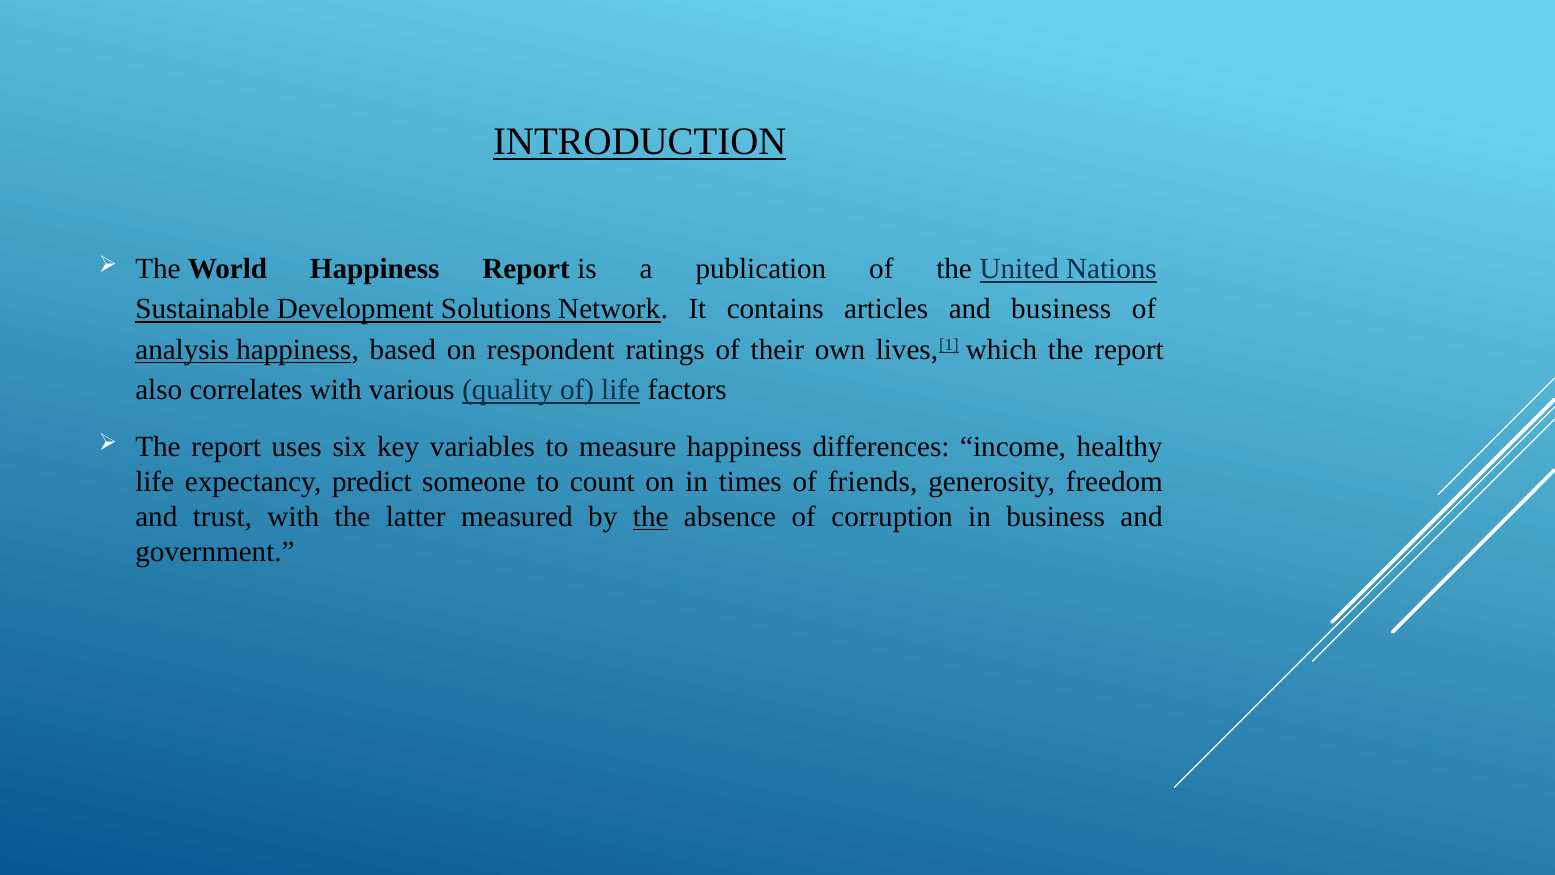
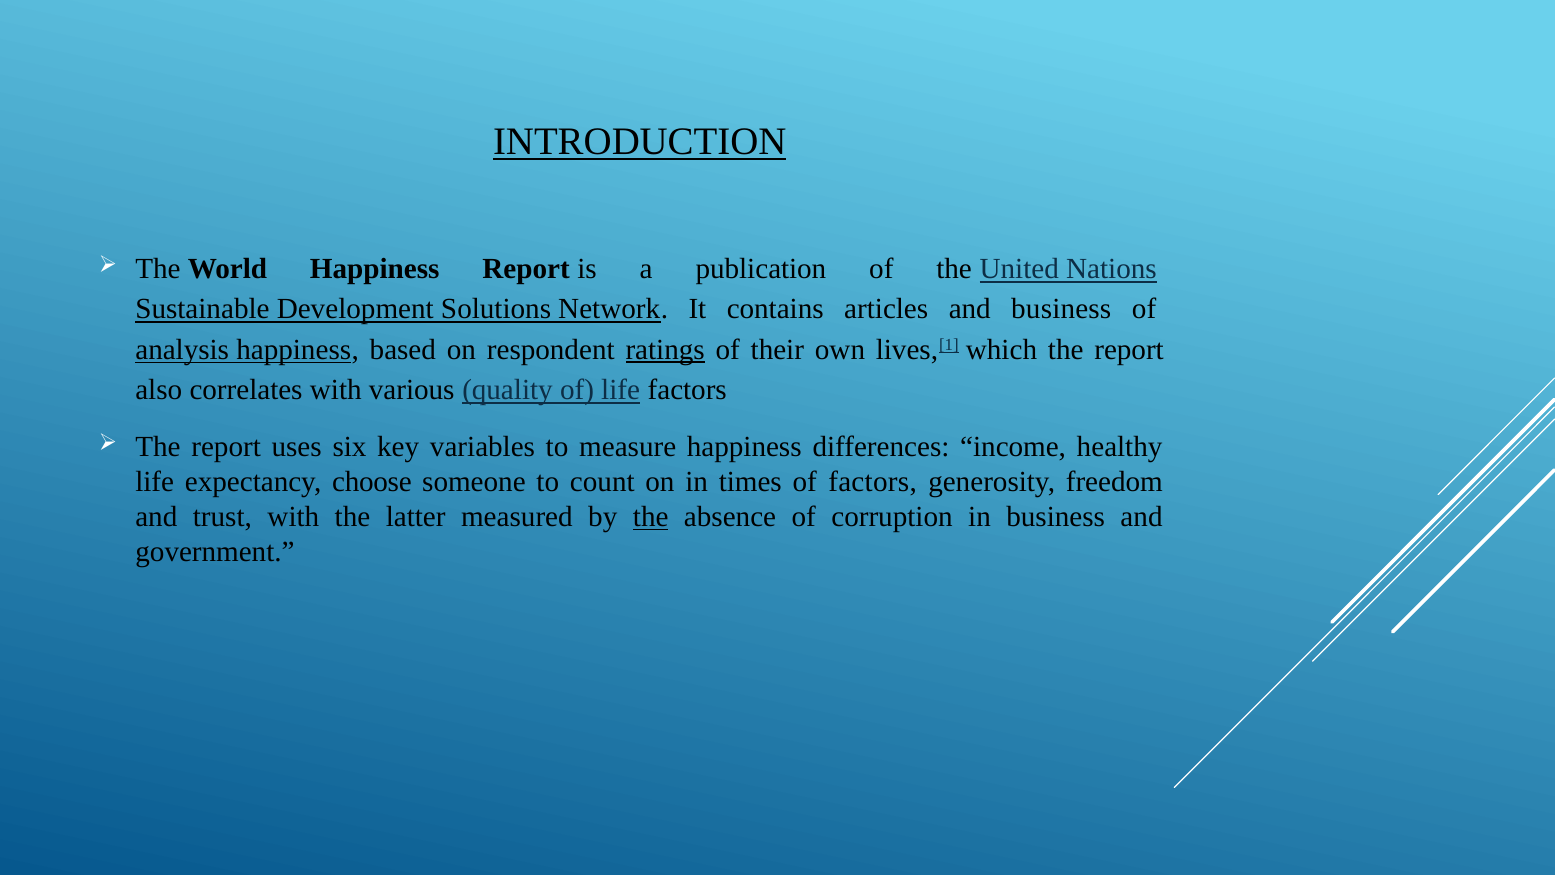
ratings underline: none -> present (665, 349)
predict: predict -> choose (372, 482)
of friends: friends -> factors (873, 482)
